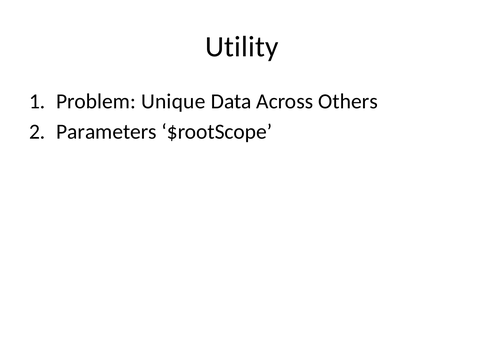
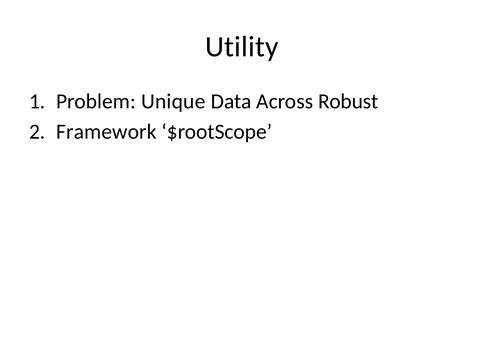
Others: Others -> Robust (348, 102)
Parameters: Parameters -> Framework (106, 132)
